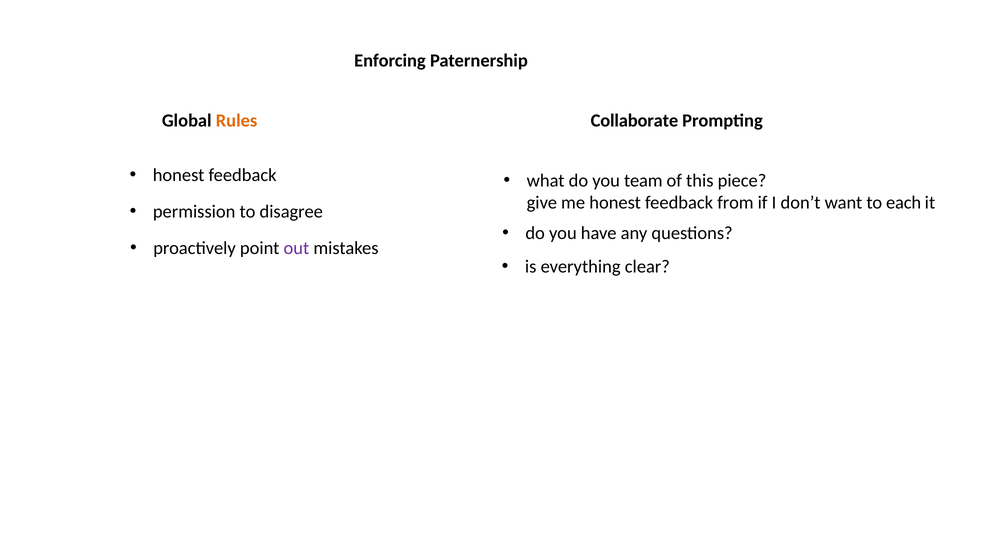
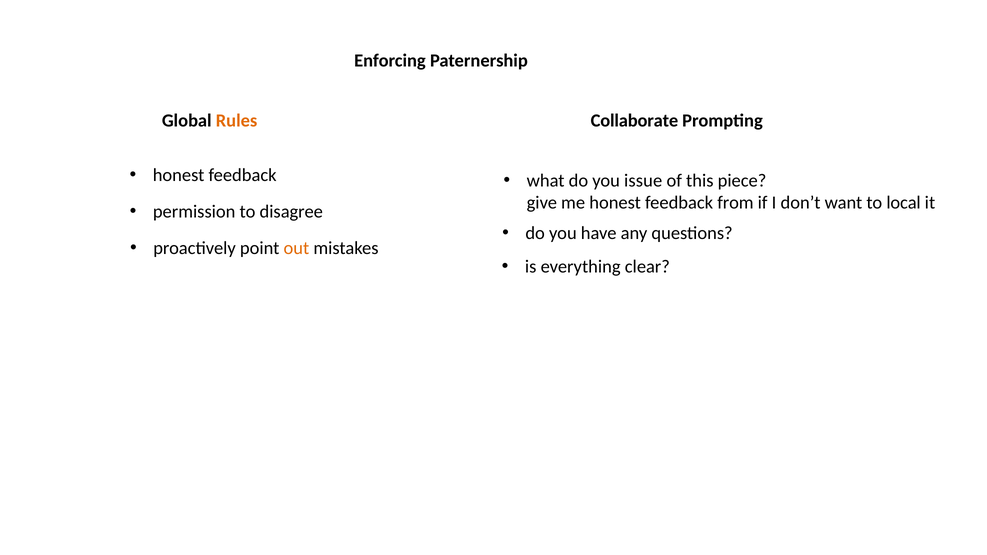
team: team -> issue (643, 181)
each: each -> local (904, 203)
out colour: purple -> orange (296, 248)
